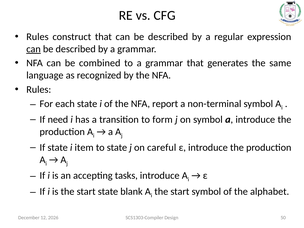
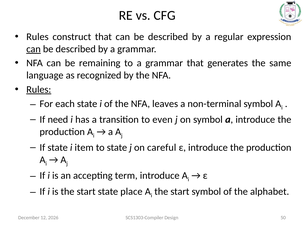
combined: combined -> remaining (100, 63)
Rules underline: none -> present (39, 89)
report: report -> leaves (165, 104)
form: form -> even (162, 120)
tasks: tasks -> term (126, 176)
blank: blank -> place (131, 191)
